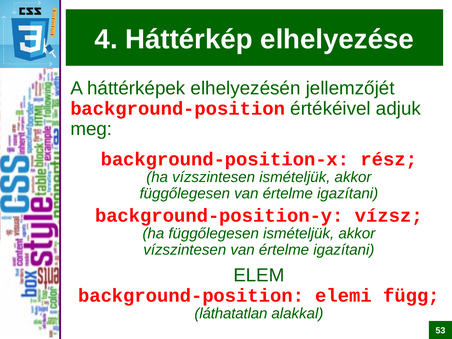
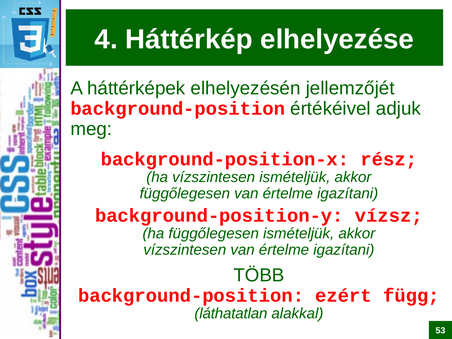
ELEM: ELEM -> TÖBB (259, 275)
elemi: elemi -> ezért (344, 296)
